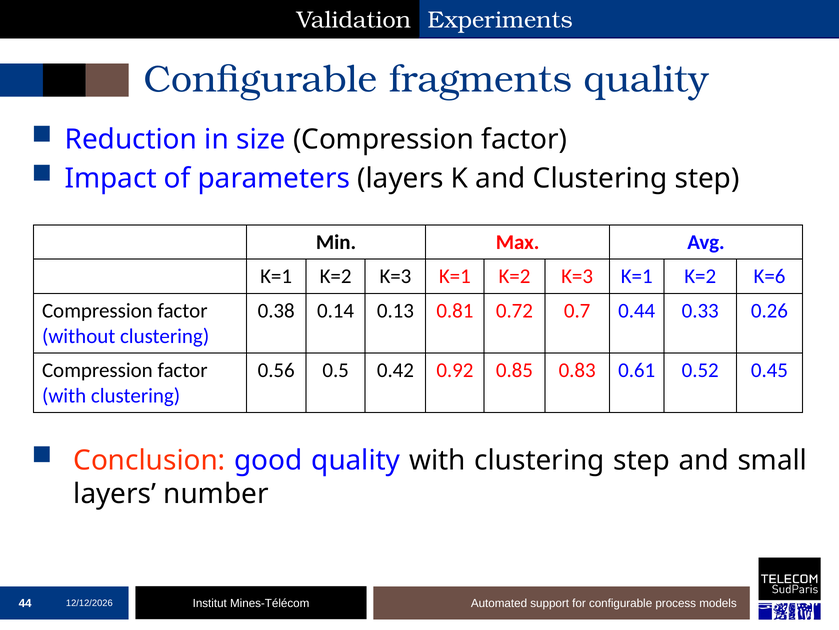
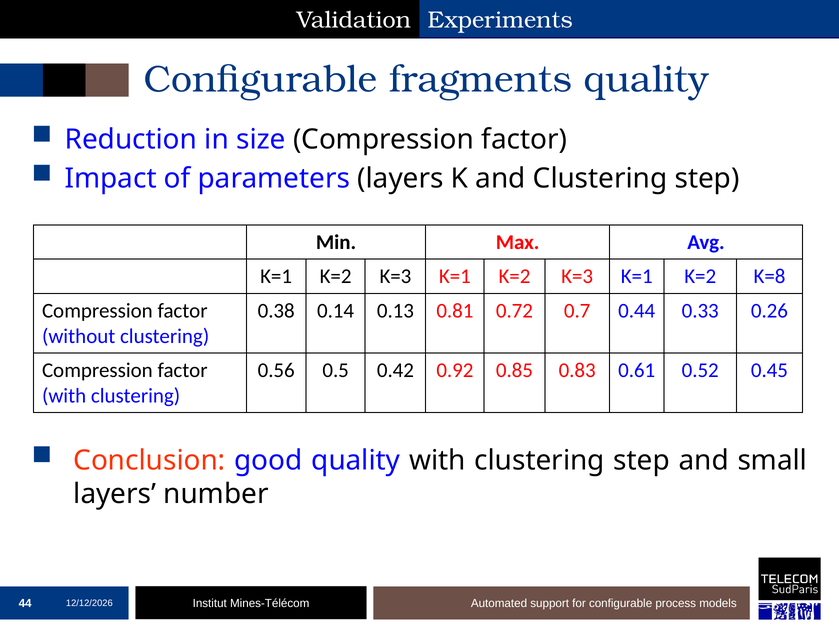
K=6: K=6 -> K=8 (769, 276)
